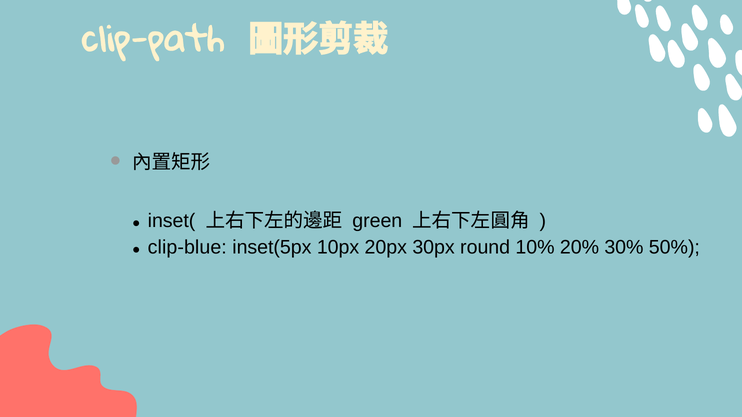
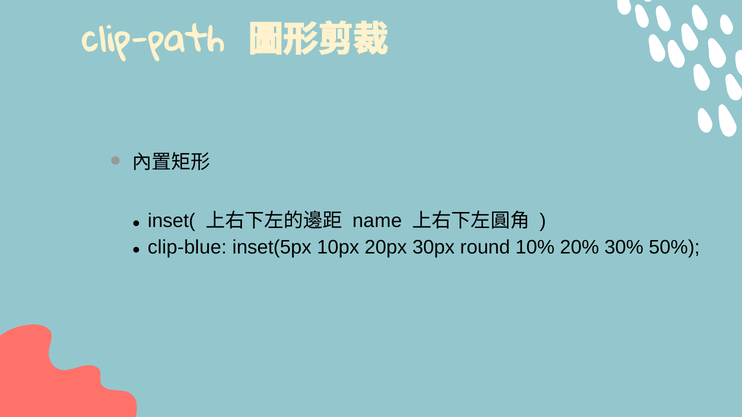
green: green -> name (377, 221)
